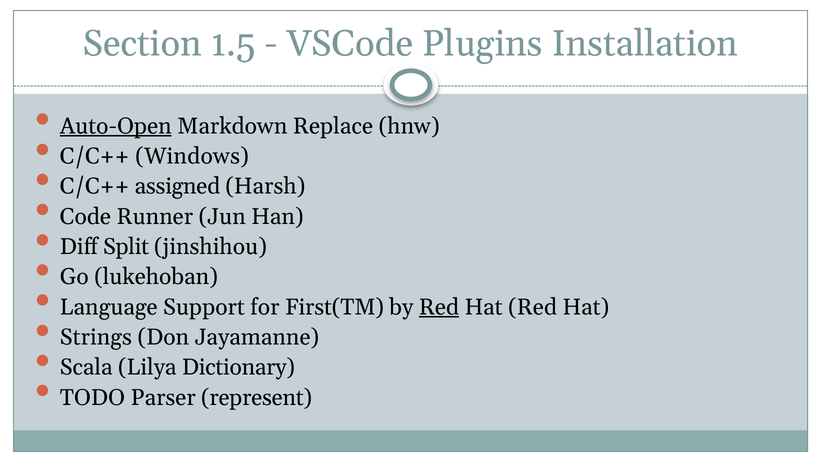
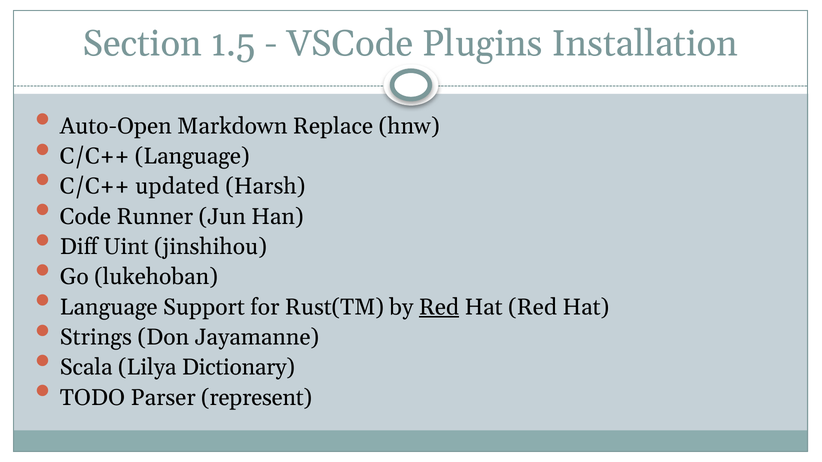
Auto-Open underline: present -> none (116, 126)
C/C++ Windows: Windows -> Language (192, 156)
assigned: assigned -> updated (177, 187)
Split: Split -> Uint (126, 247)
First(TM: First(TM -> Rust(TM (334, 307)
